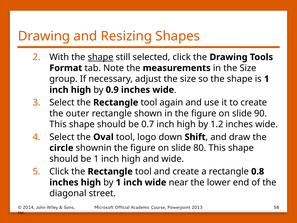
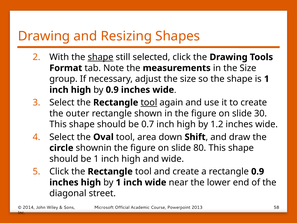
tool underline: none -> present (149, 102)
90: 90 -> 30 (261, 113)
logo: logo -> area (147, 137)
rectangle 0.8: 0.8 -> 0.9 (258, 171)
